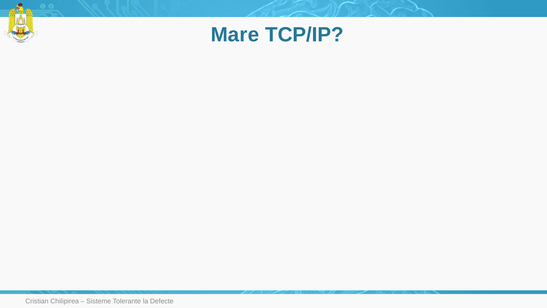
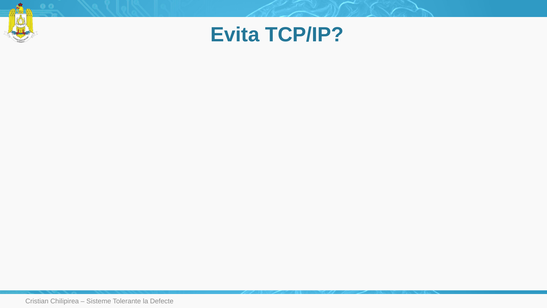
Mare: Mare -> Evita (235, 35)
